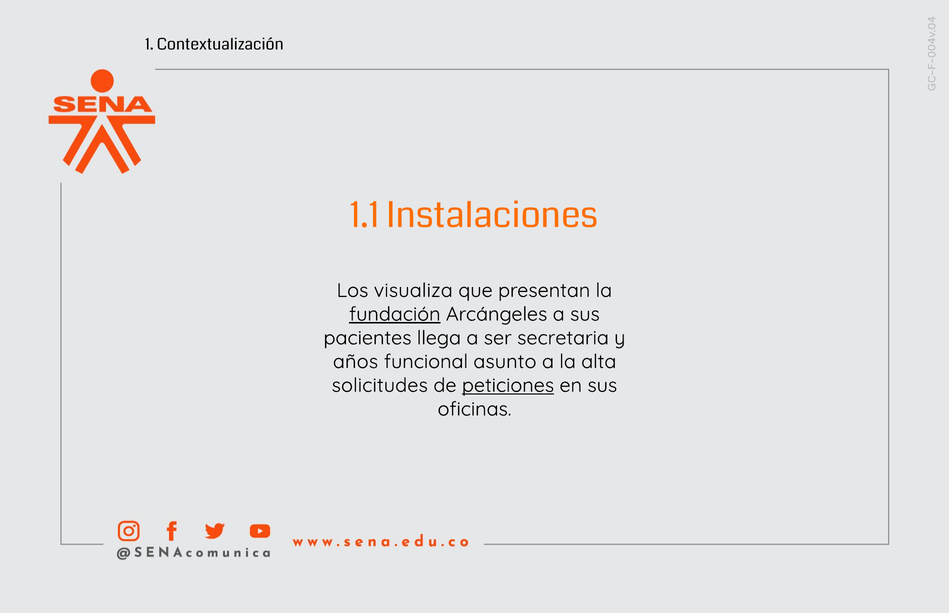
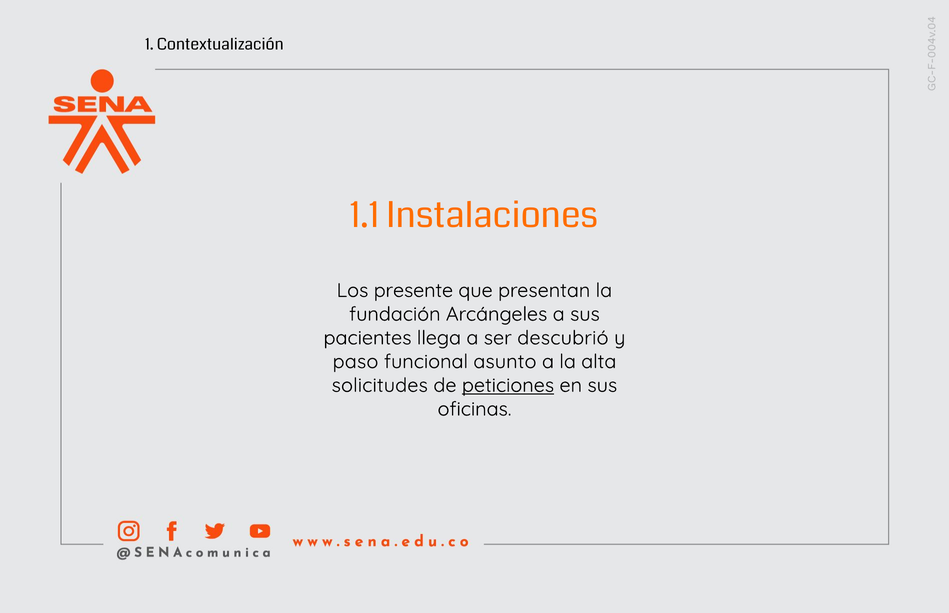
visualiza: visualiza -> presente (413, 290)
fundación underline: present -> none (395, 314)
secretaria: secretaria -> descubrió (563, 338)
años: años -> paso (355, 362)
